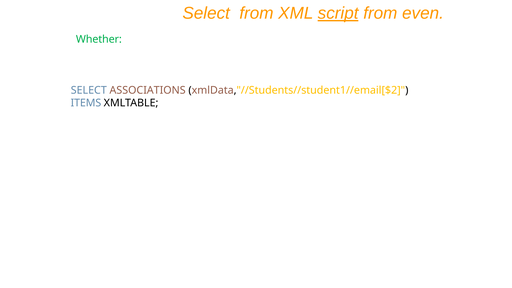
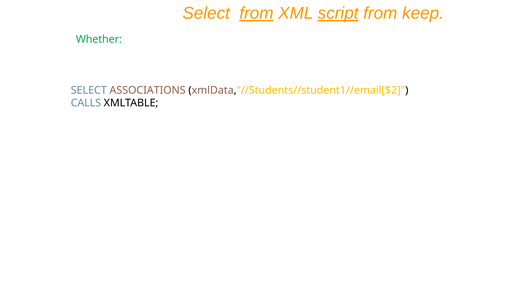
from underline: none -> present (256, 13)
even: even -> keep (423, 13)
ITEMS: ITEMS -> CALLS (86, 103)
